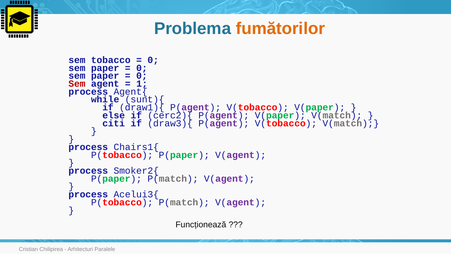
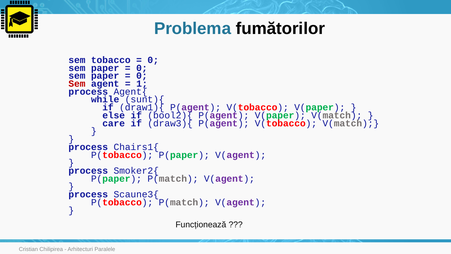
fumătorilor colour: orange -> black (280, 29)
cerc2){: cerc2){ -> bool2){ (170, 115)
citi: citi -> care (114, 123)
Acelui3{: Acelui3{ -> Scaune3{ (136, 194)
